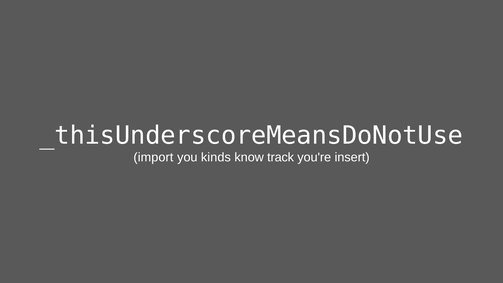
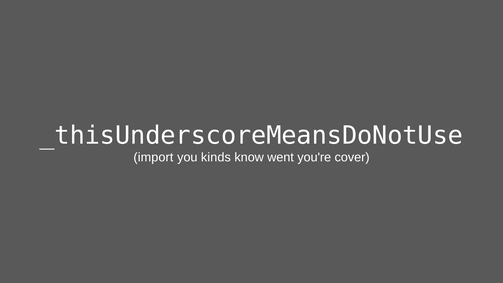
track: track -> went (281, 157)
insert: insert -> cover (352, 157)
